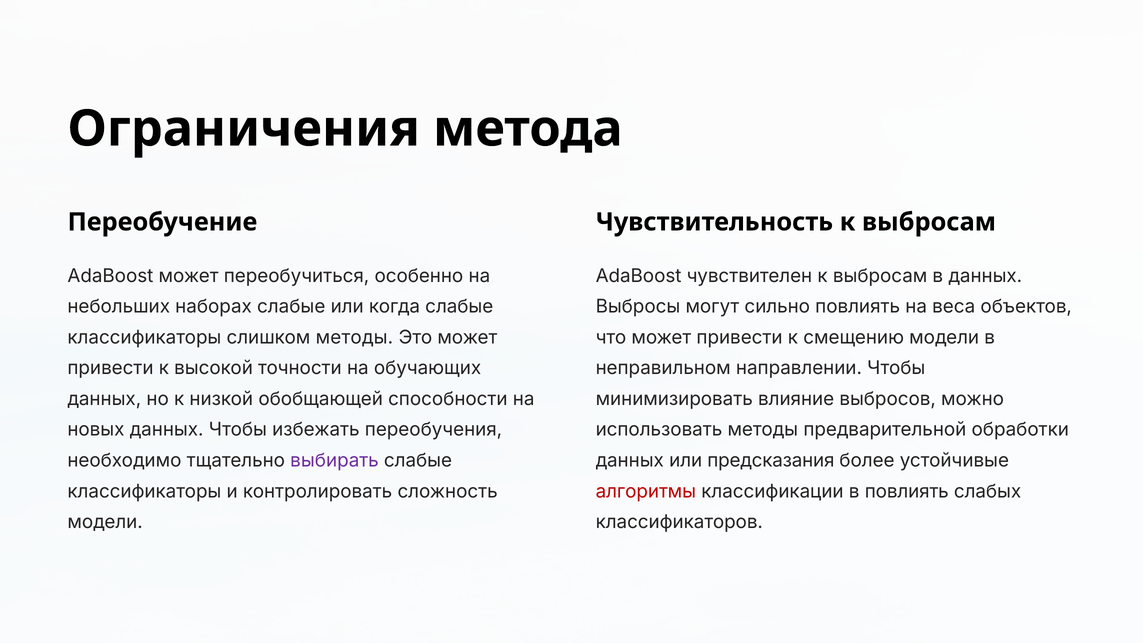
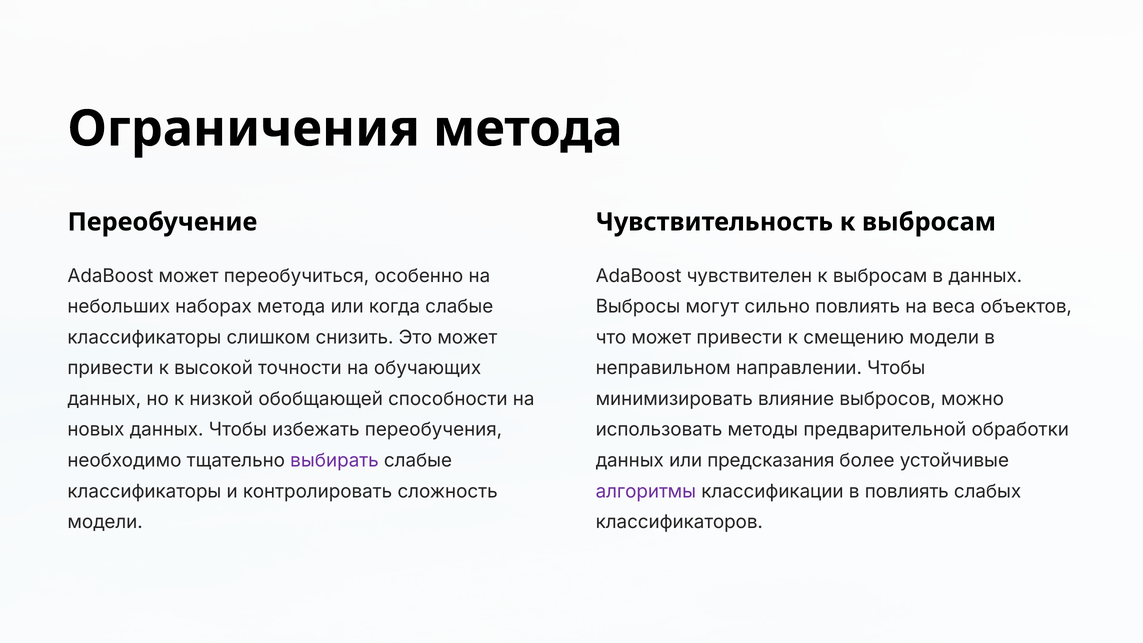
наборах слабые: слабые -> метода (291, 307)
слишком методы: методы -> снизить (355, 337)
алгоритмы colour: red -> purple (646, 491)
